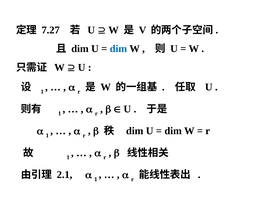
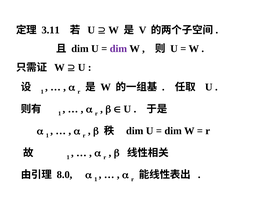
7.27: 7.27 -> 3.11 (51, 30)
dim colour: blue -> purple (118, 49)
2.1: 2.1 -> 8.0 (65, 175)
